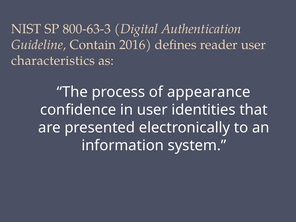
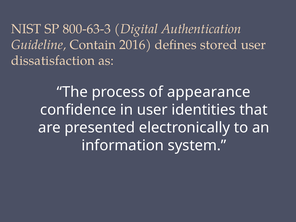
reader: reader -> stored (219, 45)
characteristics: characteristics -> dissatisfaction (53, 61)
